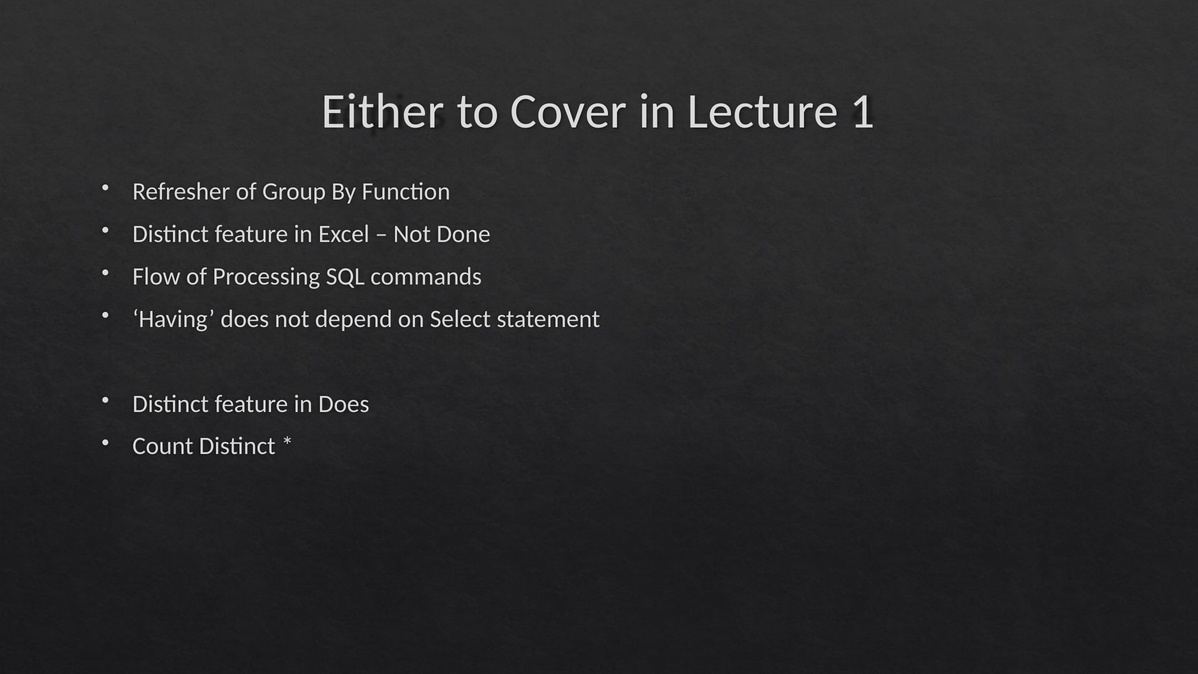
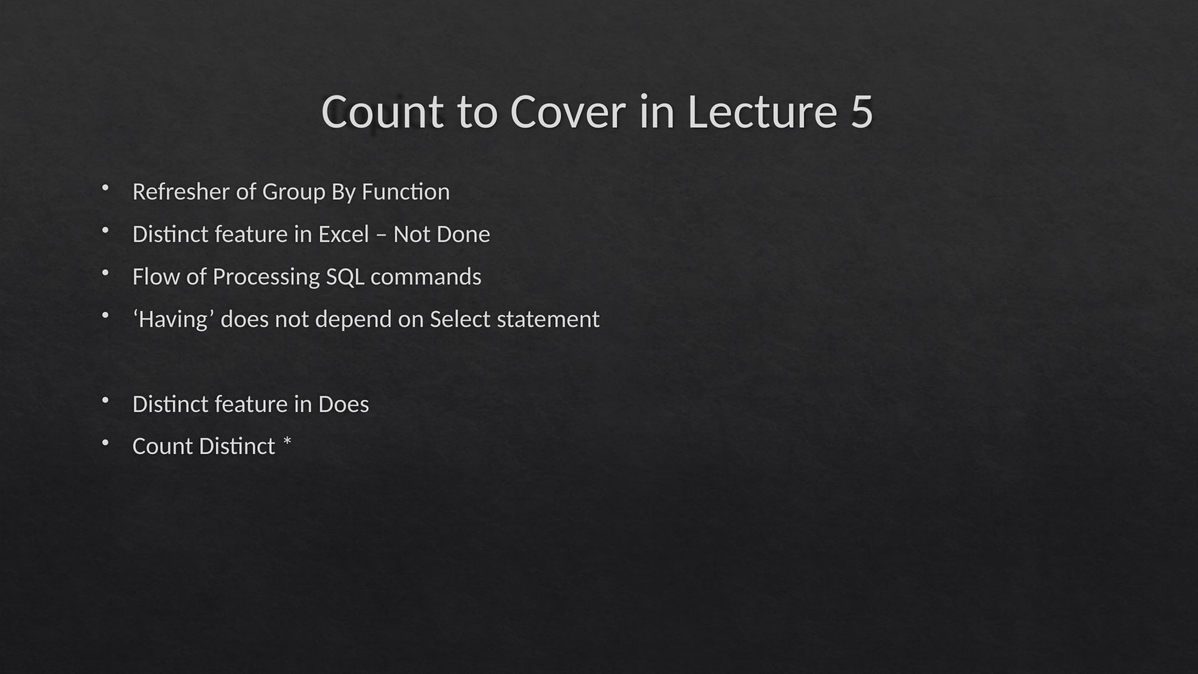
Either: Either -> Count (383, 111)
1: 1 -> 5 (862, 111)
